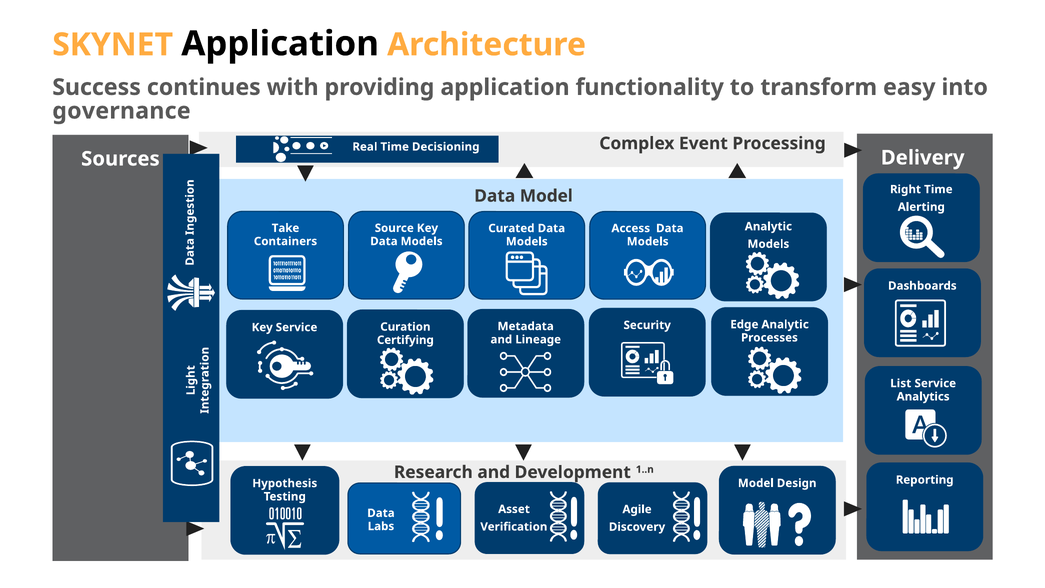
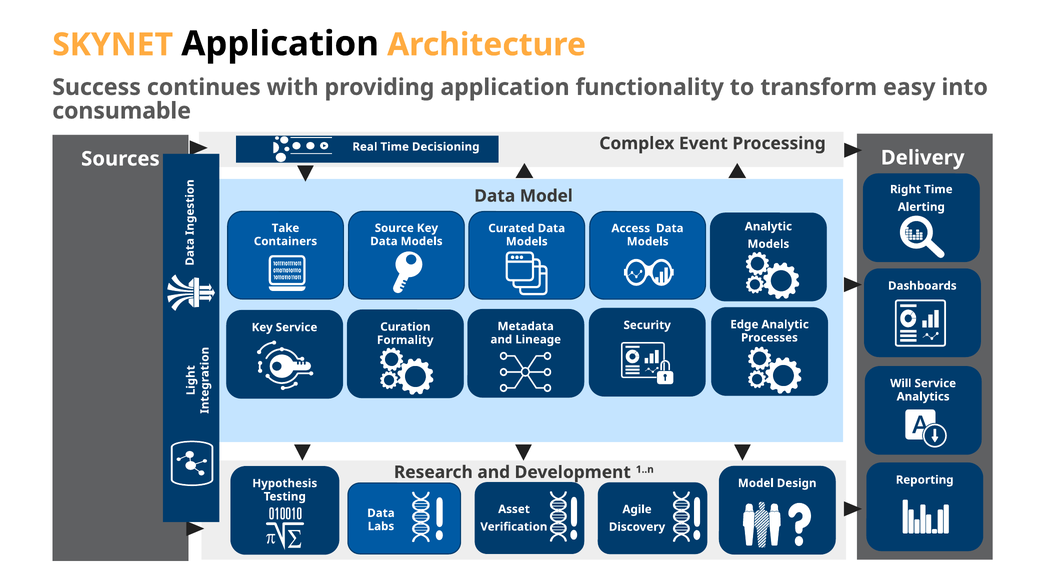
governance: governance -> consumable (122, 111)
Certifying: Certifying -> Formality (405, 340)
List: List -> Will (901, 383)
